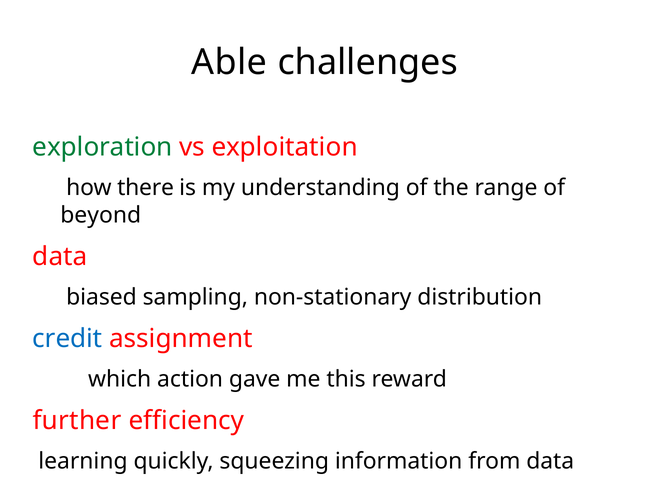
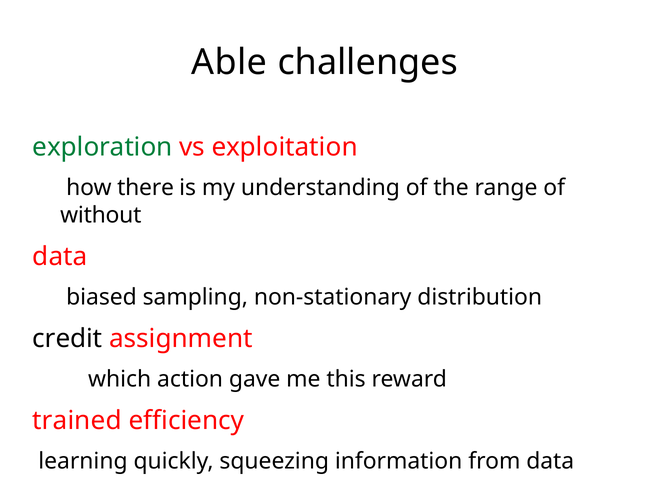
beyond: beyond -> without (101, 216)
credit colour: blue -> black (67, 339)
further: further -> trained (77, 421)
